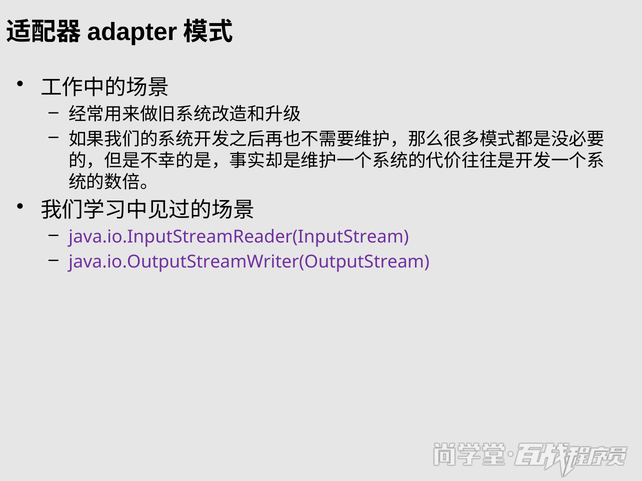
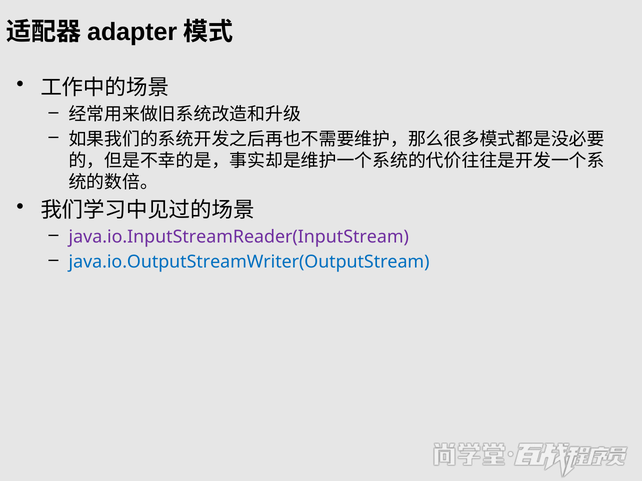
java.io.OutputStreamWriter(OutputStream colour: purple -> blue (249, 262)
